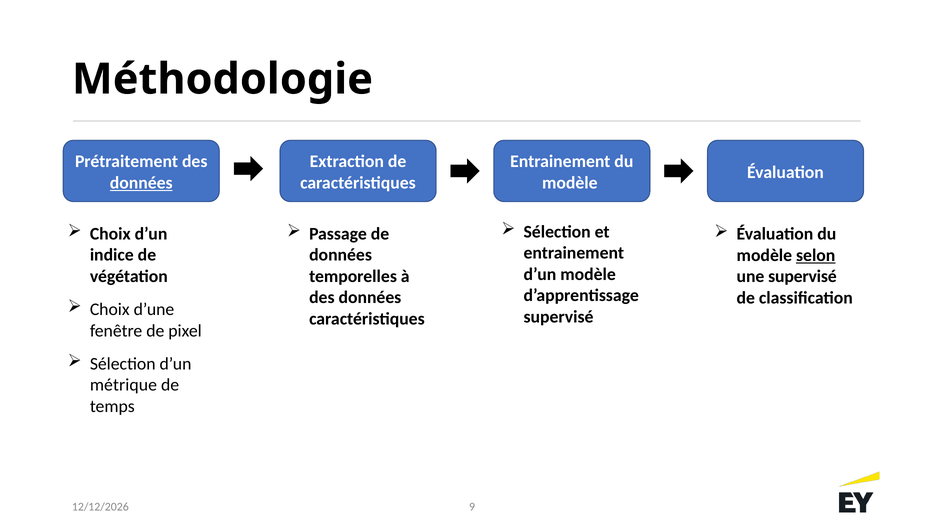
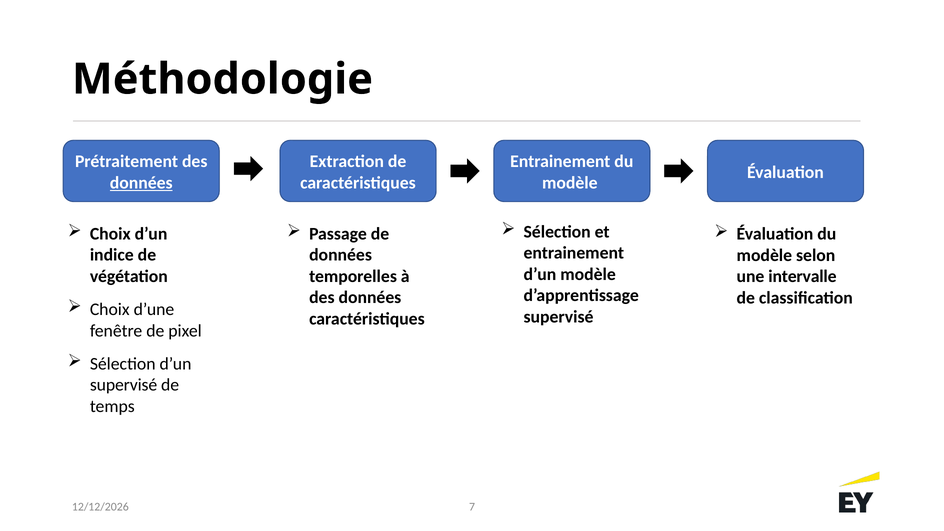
selon underline: present -> none (816, 255)
une supervisé: supervisé -> intervalle (802, 277)
métrique: métrique -> supervisé (124, 385)
9: 9 -> 7 (472, 507)
